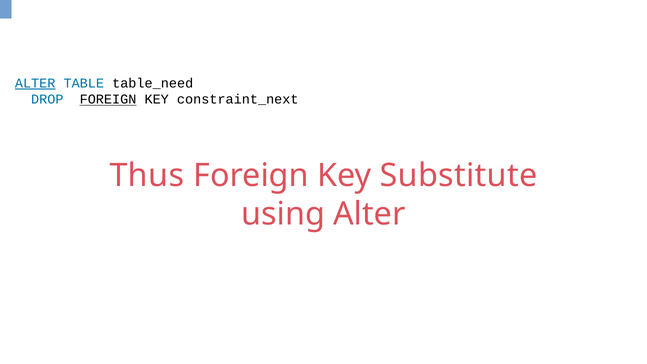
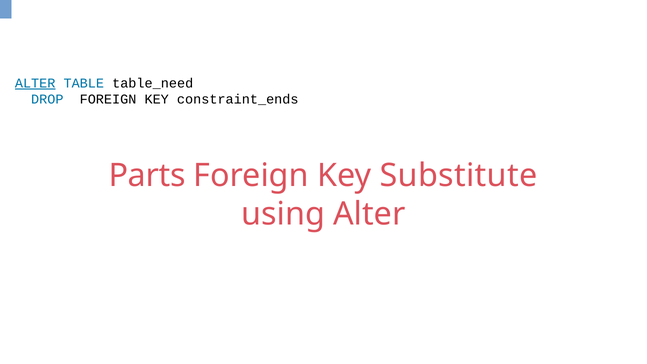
FOREIGN underline: present -> none (108, 99)
constraint_next: constraint_next -> constraint_ends (238, 99)
Thus: Thus -> Parts (147, 175)
